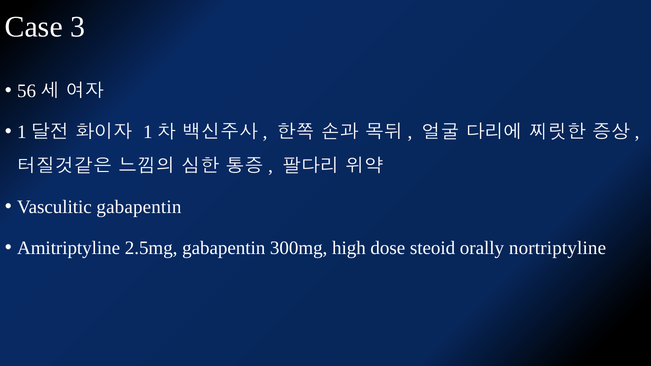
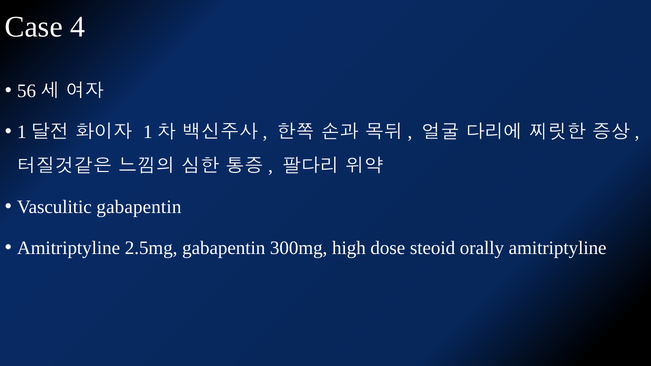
3: 3 -> 4 (78, 27)
orally nortriptyline: nortriptyline -> amitriptyline (558, 248)
